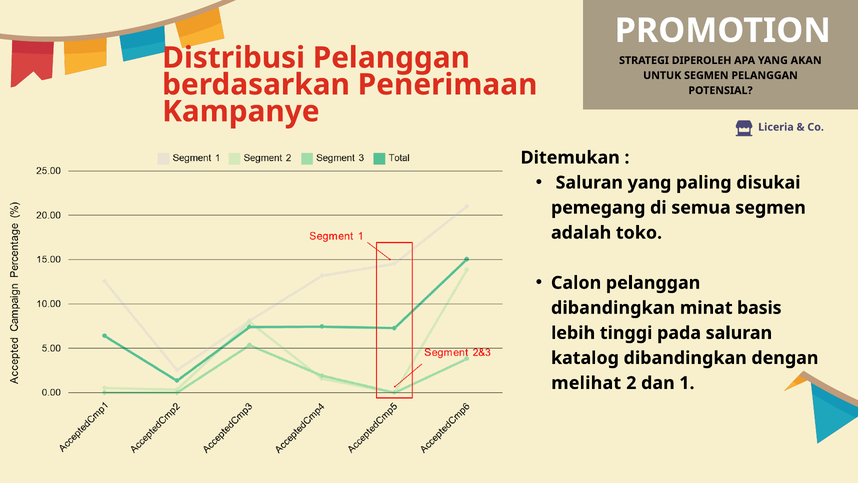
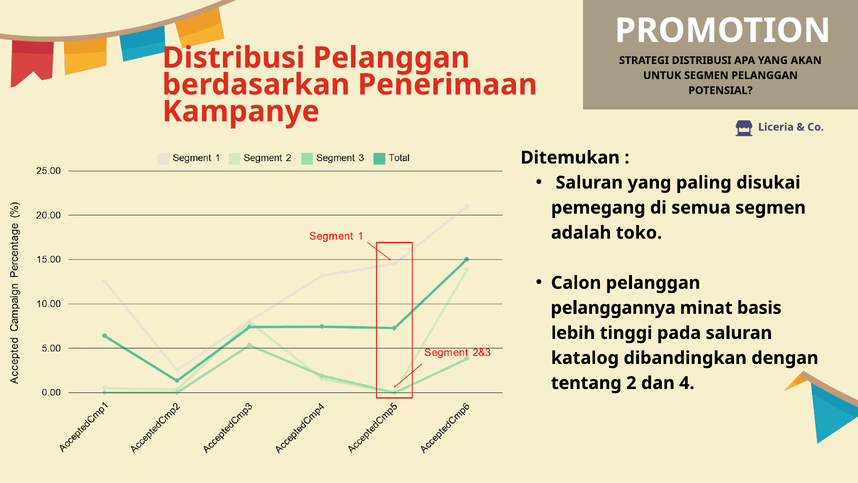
STRATEGI DIPEROLEH: DIPEROLEH -> DISTRIBUSI (702, 60)
dibandingkan: dibandingkan -> pelanggannya (613, 308)
melihat: melihat -> tentang (586, 383)
1: 1 -> 4 (687, 383)
